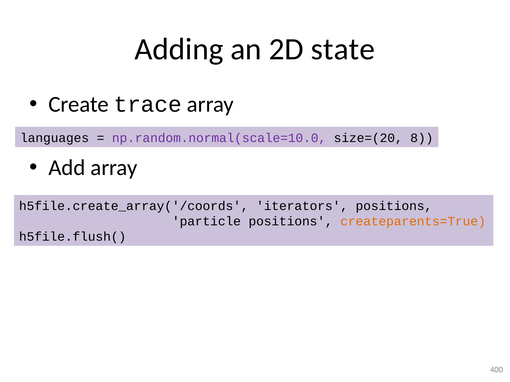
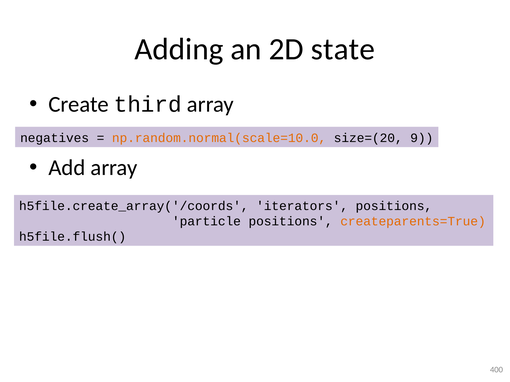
trace: trace -> third (148, 105)
languages: languages -> negatives (55, 138)
np.random.normal(scale=10.0 colour: purple -> orange (219, 138)
8: 8 -> 9 (422, 138)
